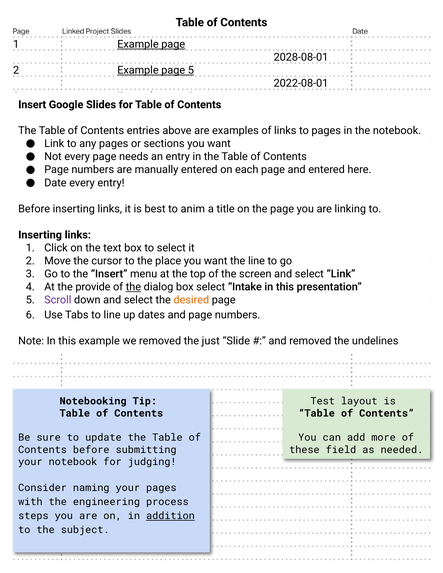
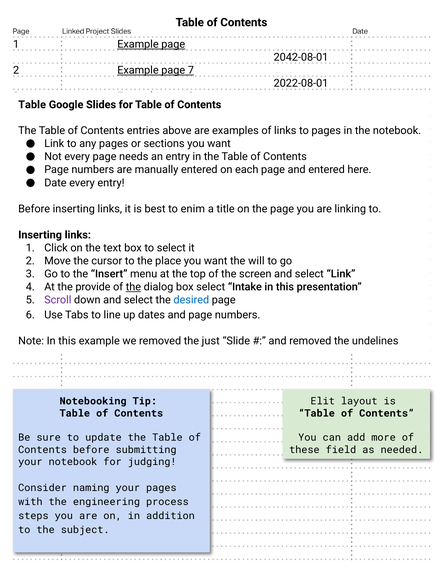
2028-08-01: 2028-08-01 -> 2042-08-01 (301, 57)
page 5: 5 -> 7 (191, 70)
Insert: Insert -> Table (32, 105)
anim: anim -> enim (193, 209)
the line: line -> will (256, 261)
desired colour: orange -> blue (191, 300)
Test: Test -> Elit (323, 401)
addition underline: present -> none (170, 516)
